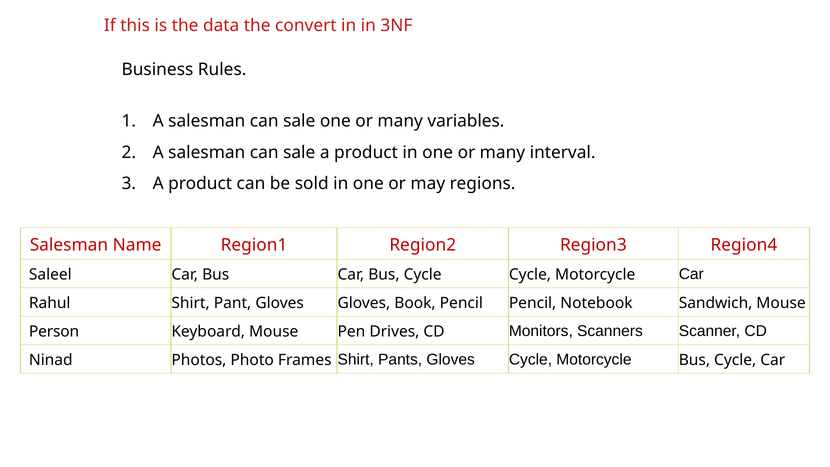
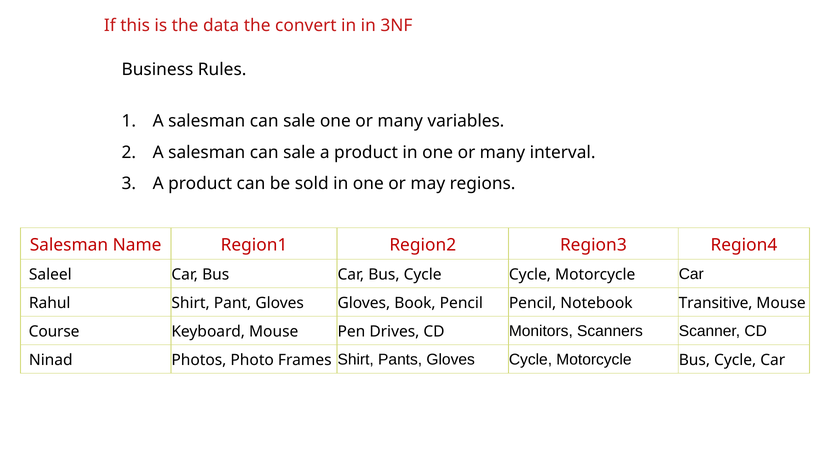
Sandwich: Sandwich -> Transitive (716, 303)
Person: Person -> Course (54, 332)
